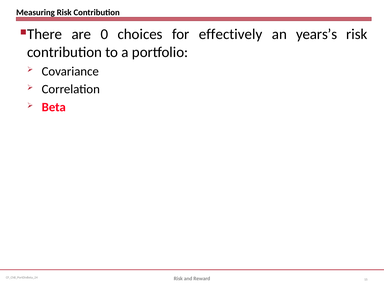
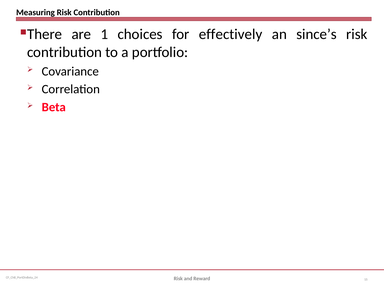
0: 0 -> 1 (104, 34)
years’s: years’s -> since’s (317, 34)
